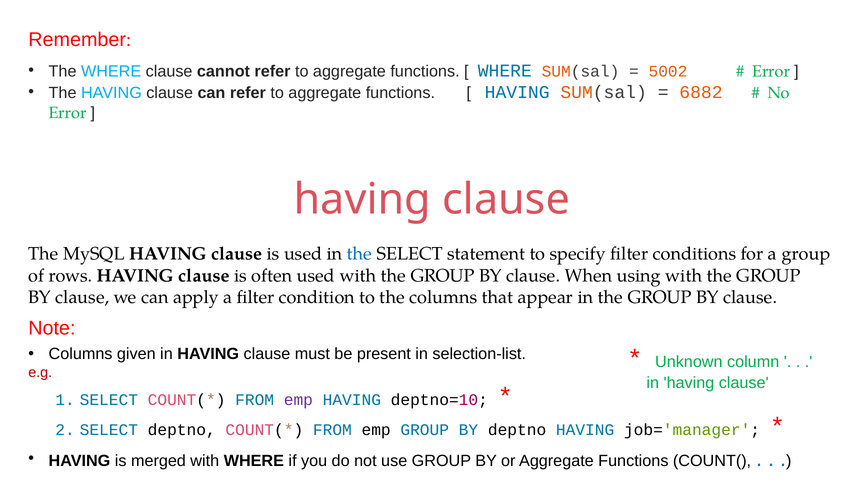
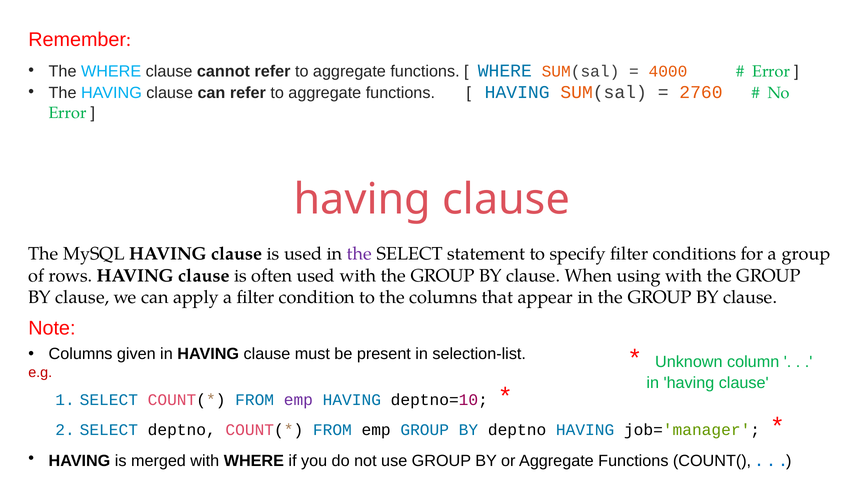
5002: 5002 -> 4000 (668, 71)
6882: 6882 -> 2760 (701, 92)
the colour: blue -> purple (359, 254)
